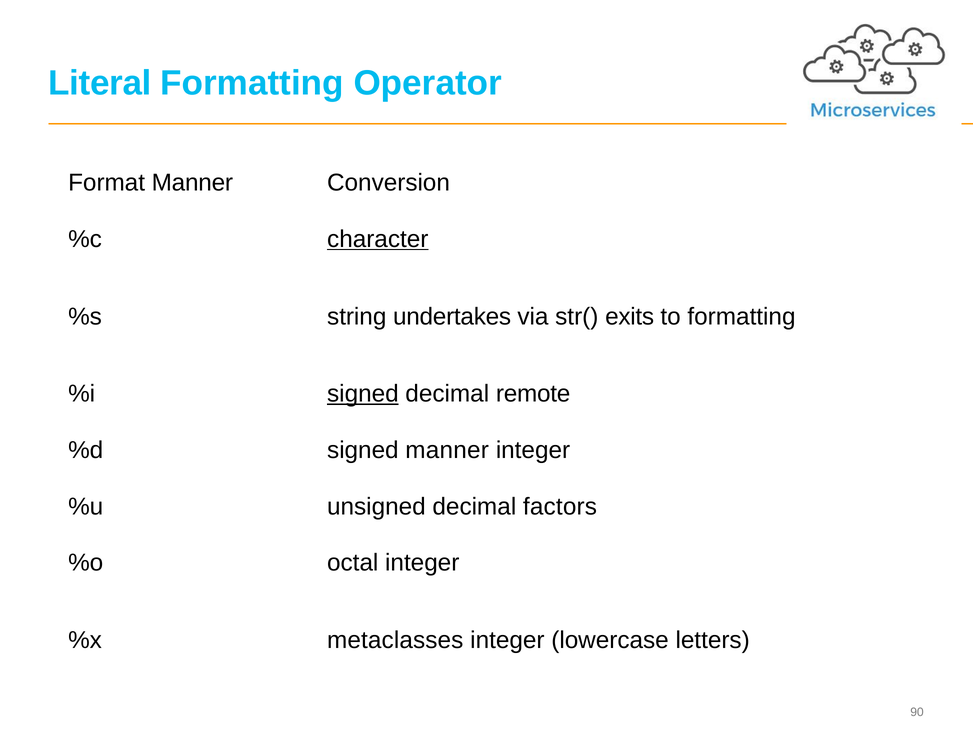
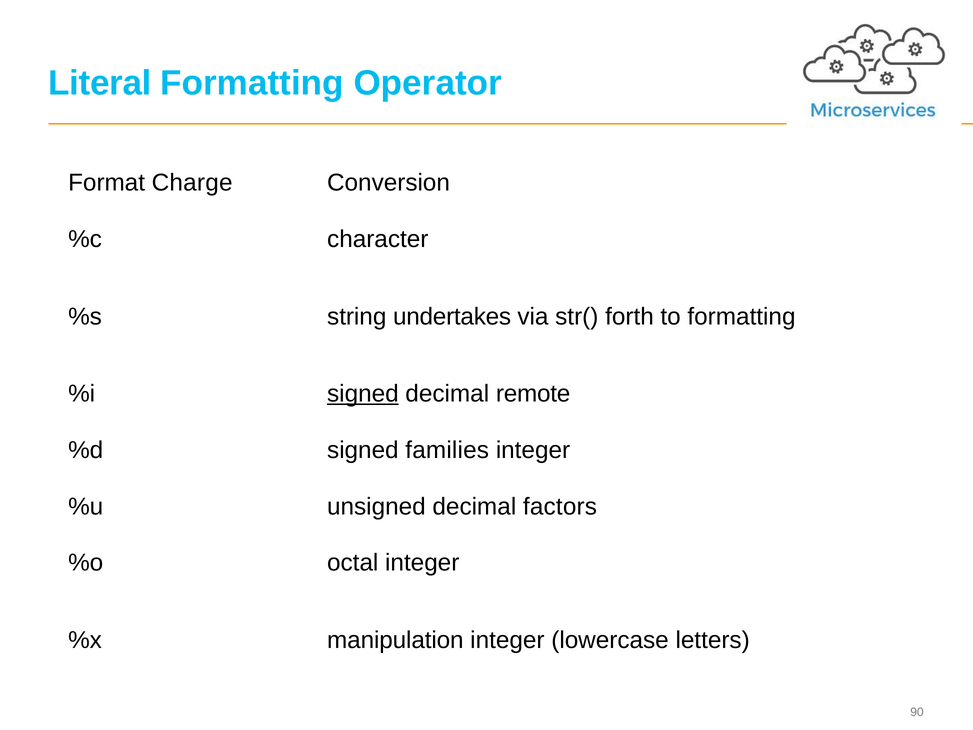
Format Manner: Manner -> Charge (192, 183)
character underline: present -> none (378, 239)
exits: exits -> forth (630, 316)
signed manner: manner -> families (447, 450)
metaclasses: metaclasses -> manipulation (395, 640)
